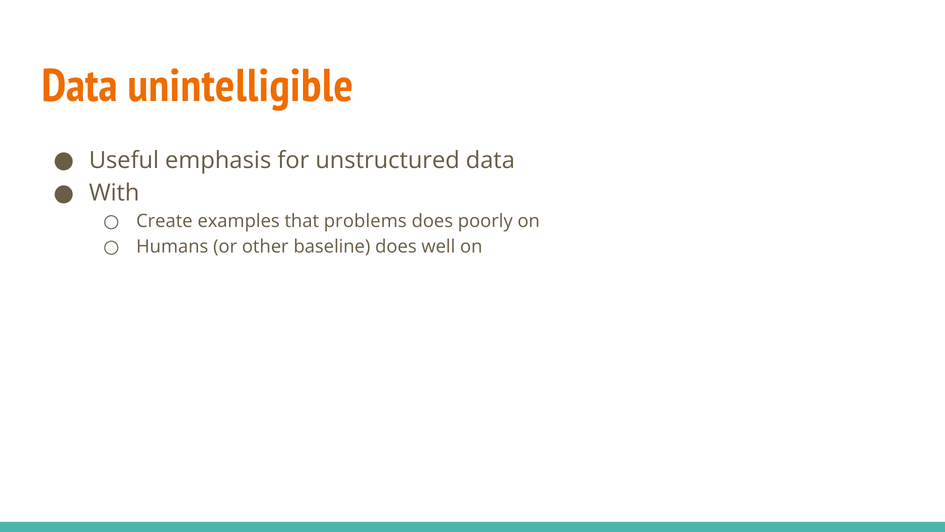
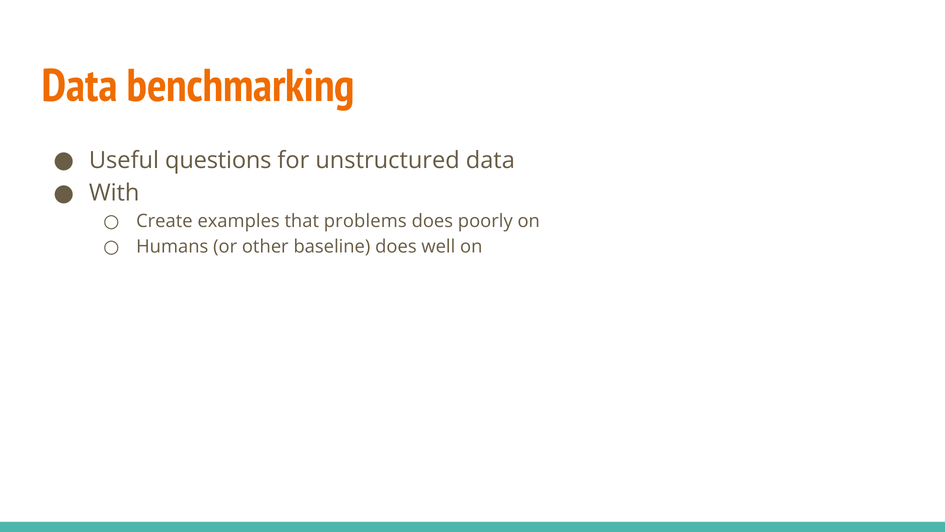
unintelligible: unintelligible -> benchmarking (241, 86)
emphasis: emphasis -> questions (218, 160)
